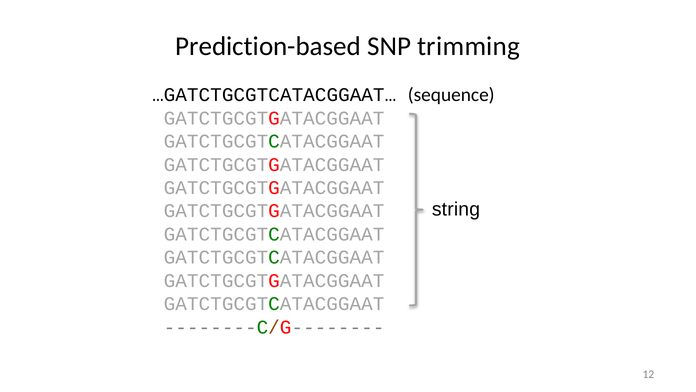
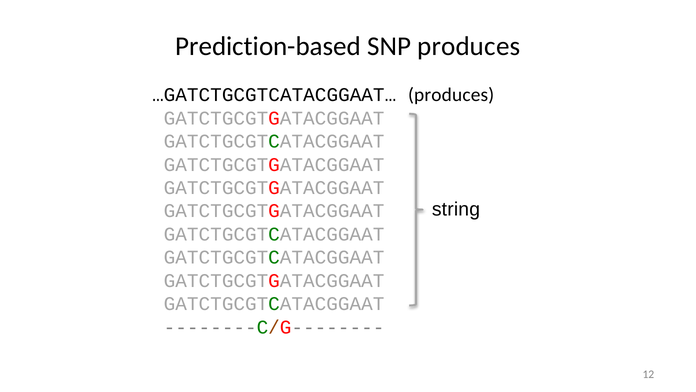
SNP trimming: trimming -> produces (469, 46)
…GATCTGCGTCATACGGAAT… sequence: sequence -> produces (451, 95)
